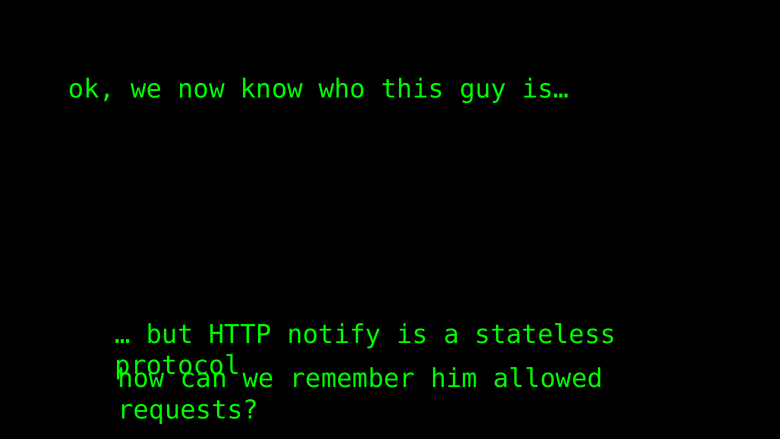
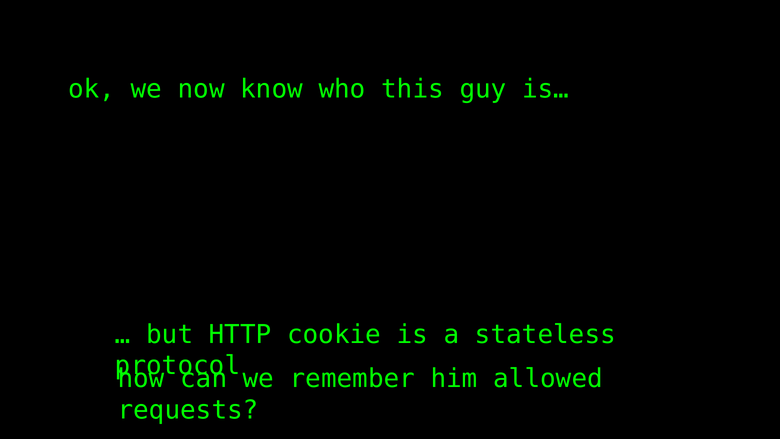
notify: notify -> cookie (334, 334)
